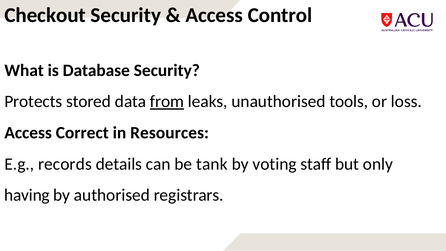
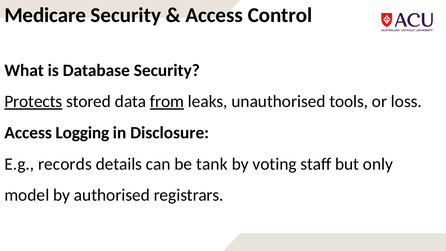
Checkout: Checkout -> Medicare (45, 15)
Protects underline: none -> present (33, 102)
Correct: Correct -> Logging (82, 133)
Resources: Resources -> Disclosure (170, 133)
having: having -> model (27, 195)
